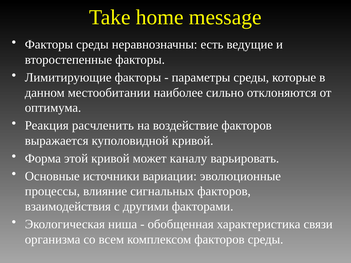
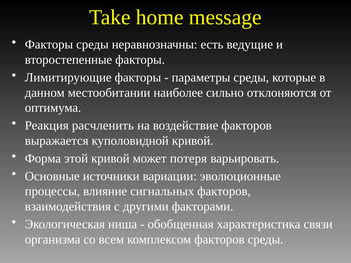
каналу: каналу -> потеря (188, 159)
